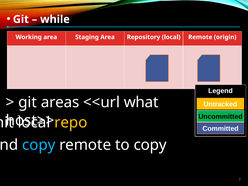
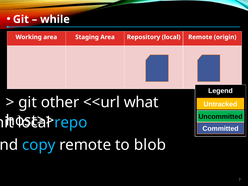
areas: areas -> other (60, 102)
repo colour: yellow -> light blue (71, 123)
to copy: copy -> blob (150, 145)
